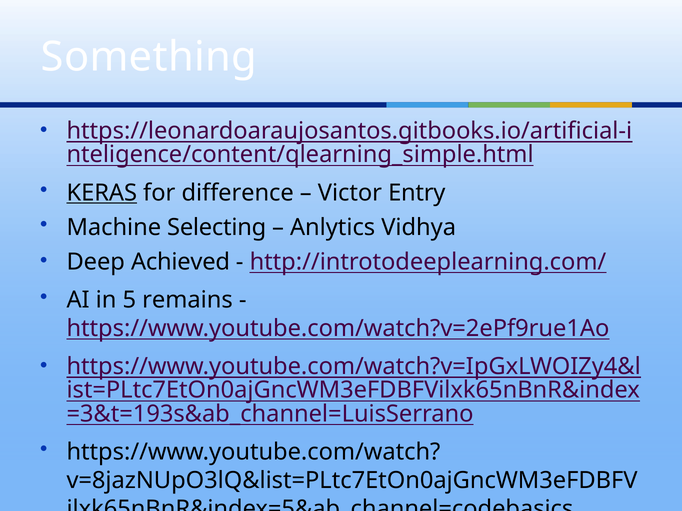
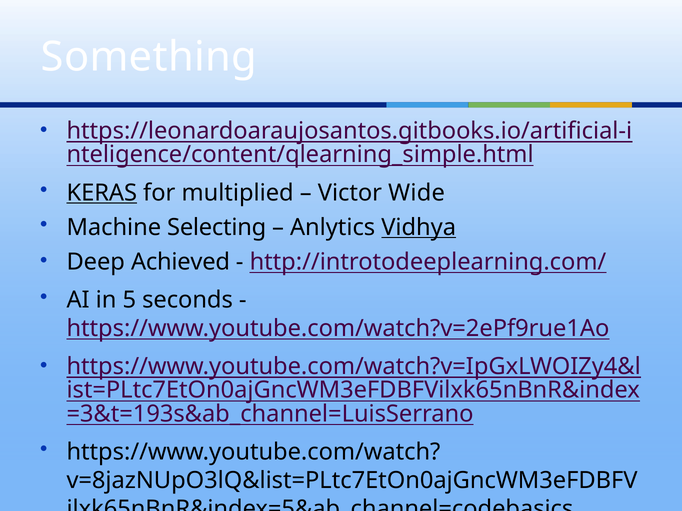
difference: difference -> multiplied (238, 193)
Entry: Entry -> Wide (417, 193)
Vidhya underline: none -> present (419, 228)
remains: remains -> seconds (188, 300)
